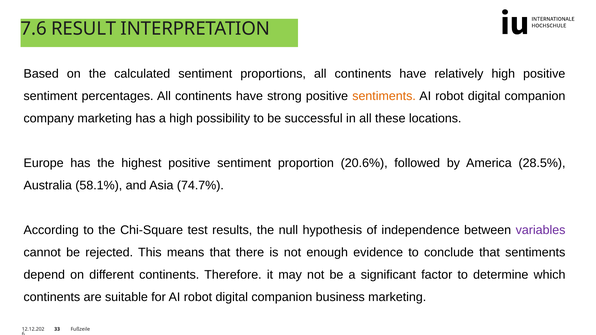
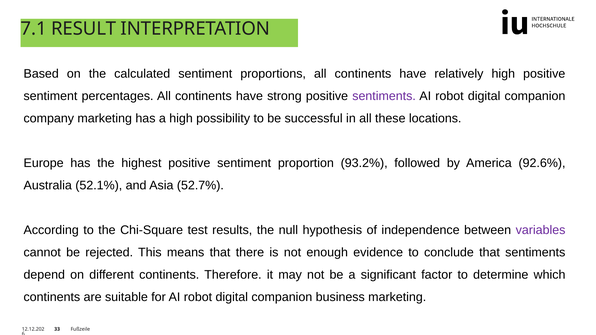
7.6: 7.6 -> 7.1 (34, 29)
sentiments colour: orange -> purple (384, 96)
20.6%: 20.6% -> 93.2% (364, 163)
28.5%: 28.5% -> 92.6% (542, 163)
58.1%: 58.1% -> 52.1% (99, 185)
74.7%: 74.7% -> 52.7% (200, 185)
